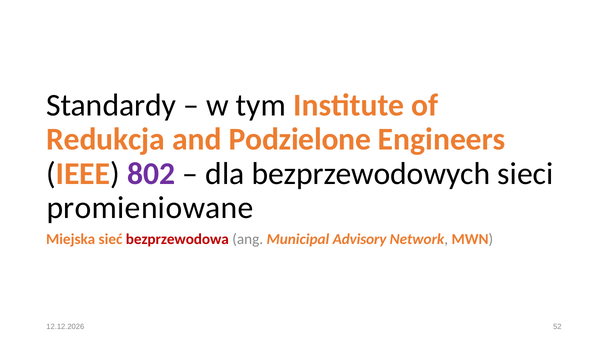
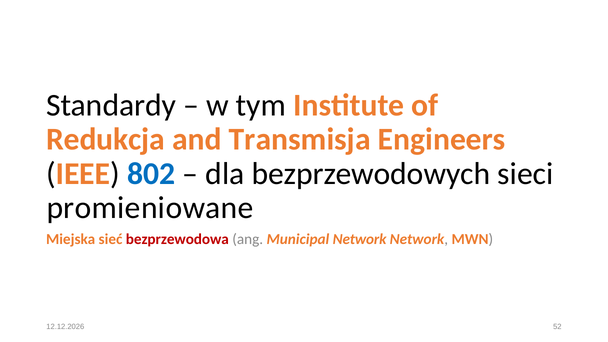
Podzielone: Podzielone -> Transmisja (300, 140)
802 colour: purple -> blue (151, 174)
Municipal Advisory: Advisory -> Network (360, 239)
